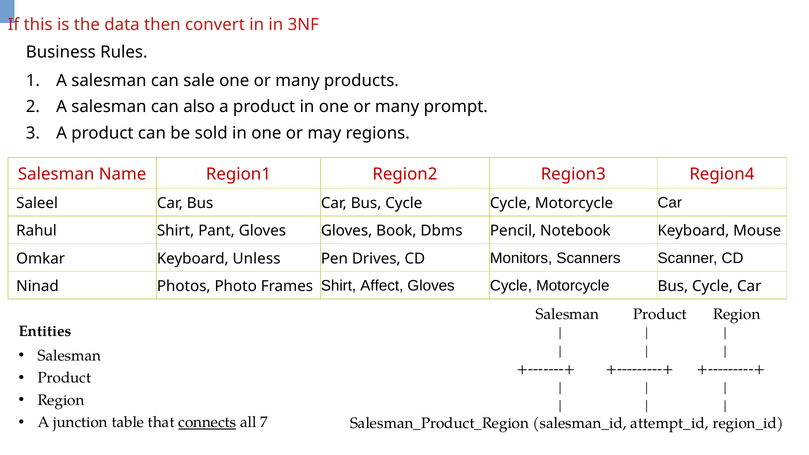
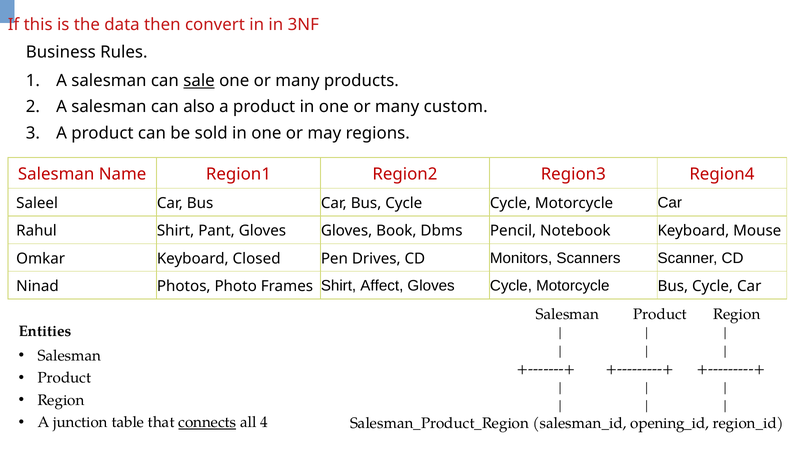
sale underline: none -> present (199, 81)
prompt: prompt -> custom (456, 107)
Unless: Unless -> Closed (257, 259)
7: 7 -> 4 (264, 422)
attempt_id: attempt_id -> opening_id (670, 423)
